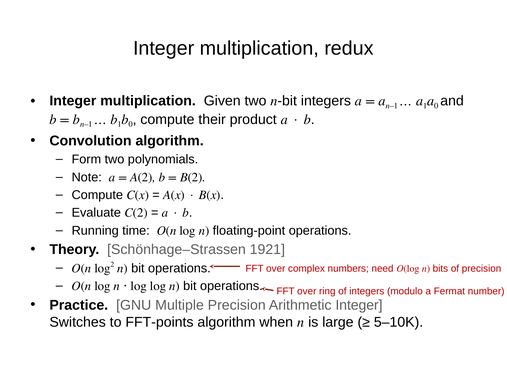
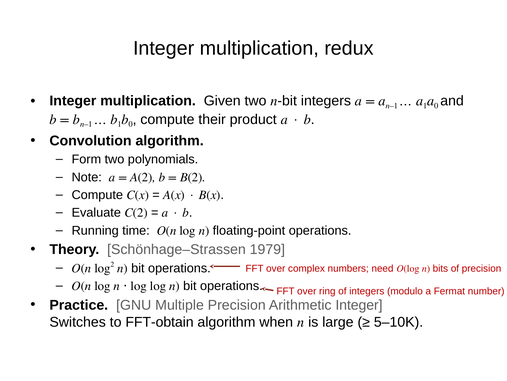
1921: 1921 -> 1979 (267, 249)
FFT-points: FFT-points -> FFT-obtain (160, 321)
